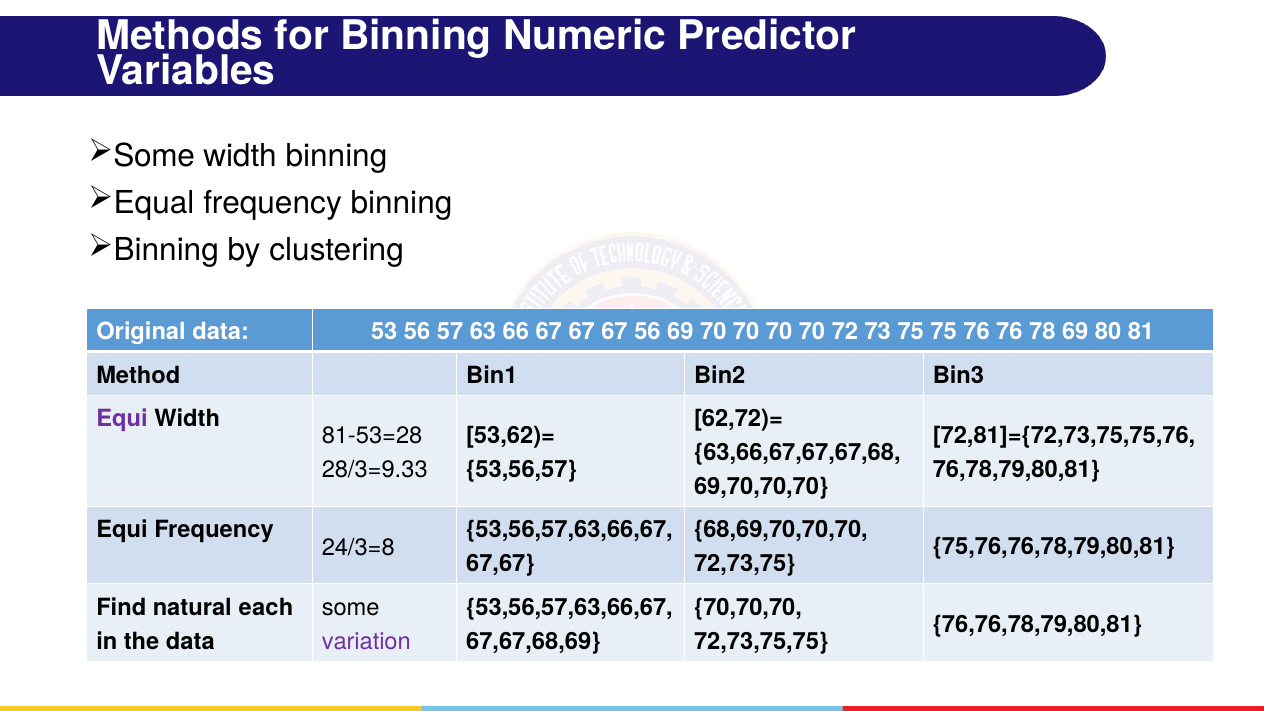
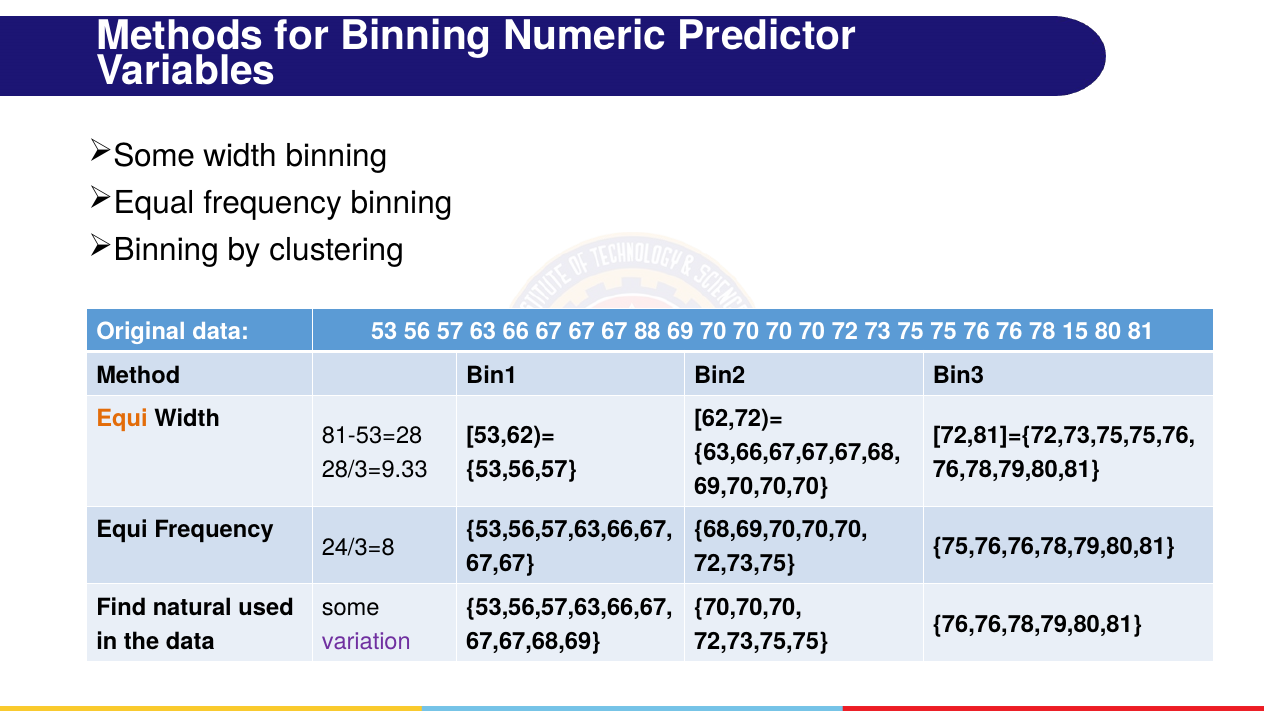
67 56: 56 -> 88 (647, 332)
78 69: 69 -> 15 (1075, 332)
Equi colour: purple -> orange (122, 419)
each: each -> used (266, 608)
